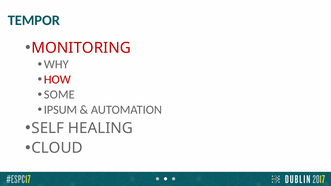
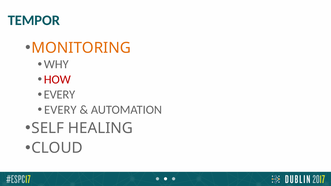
MONITORING colour: red -> orange (81, 48)
SOME: SOME -> EVERY (59, 95)
IPSUM: IPSUM -> EVERY (60, 110)
